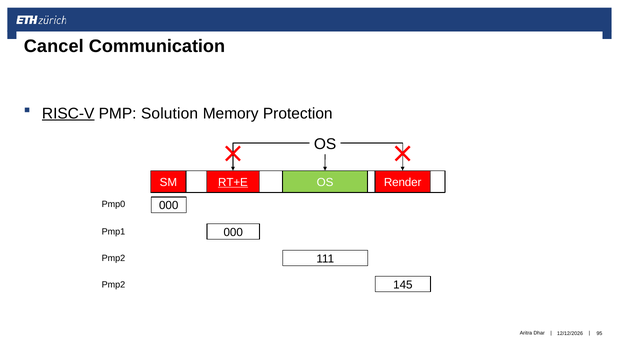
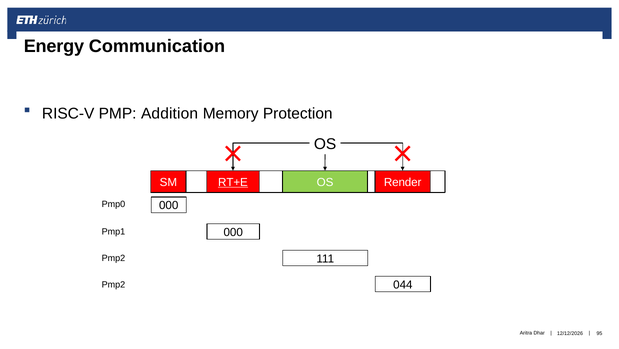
Cancel: Cancel -> Energy (54, 46)
RISC-V underline: present -> none (68, 113)
Solution: Solution -> Addition (170, 113)
145: 145 -> 044 (403, 284)
